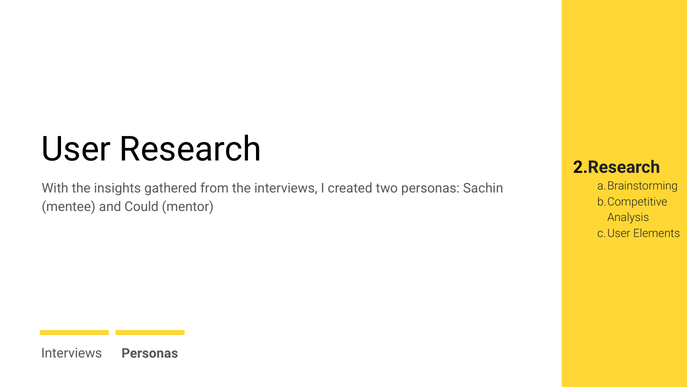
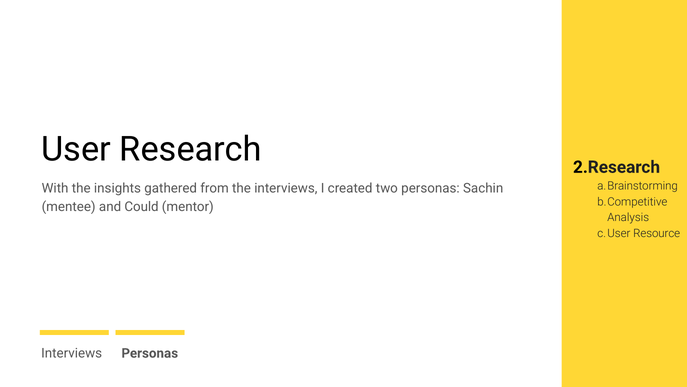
Elements: Elements -> Resource (657, 233)
